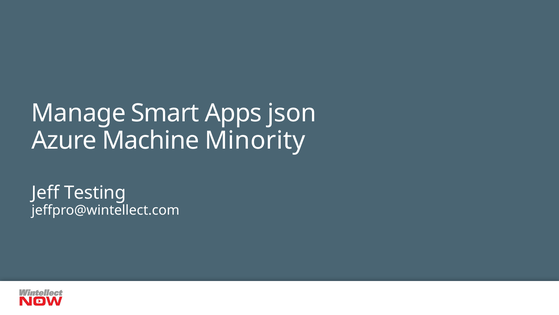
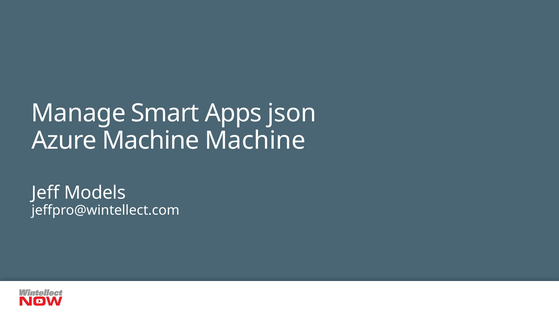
Machine Minority: Minority -> Machine (255, 140)
Testing: Testing -> Models (95, 193)
